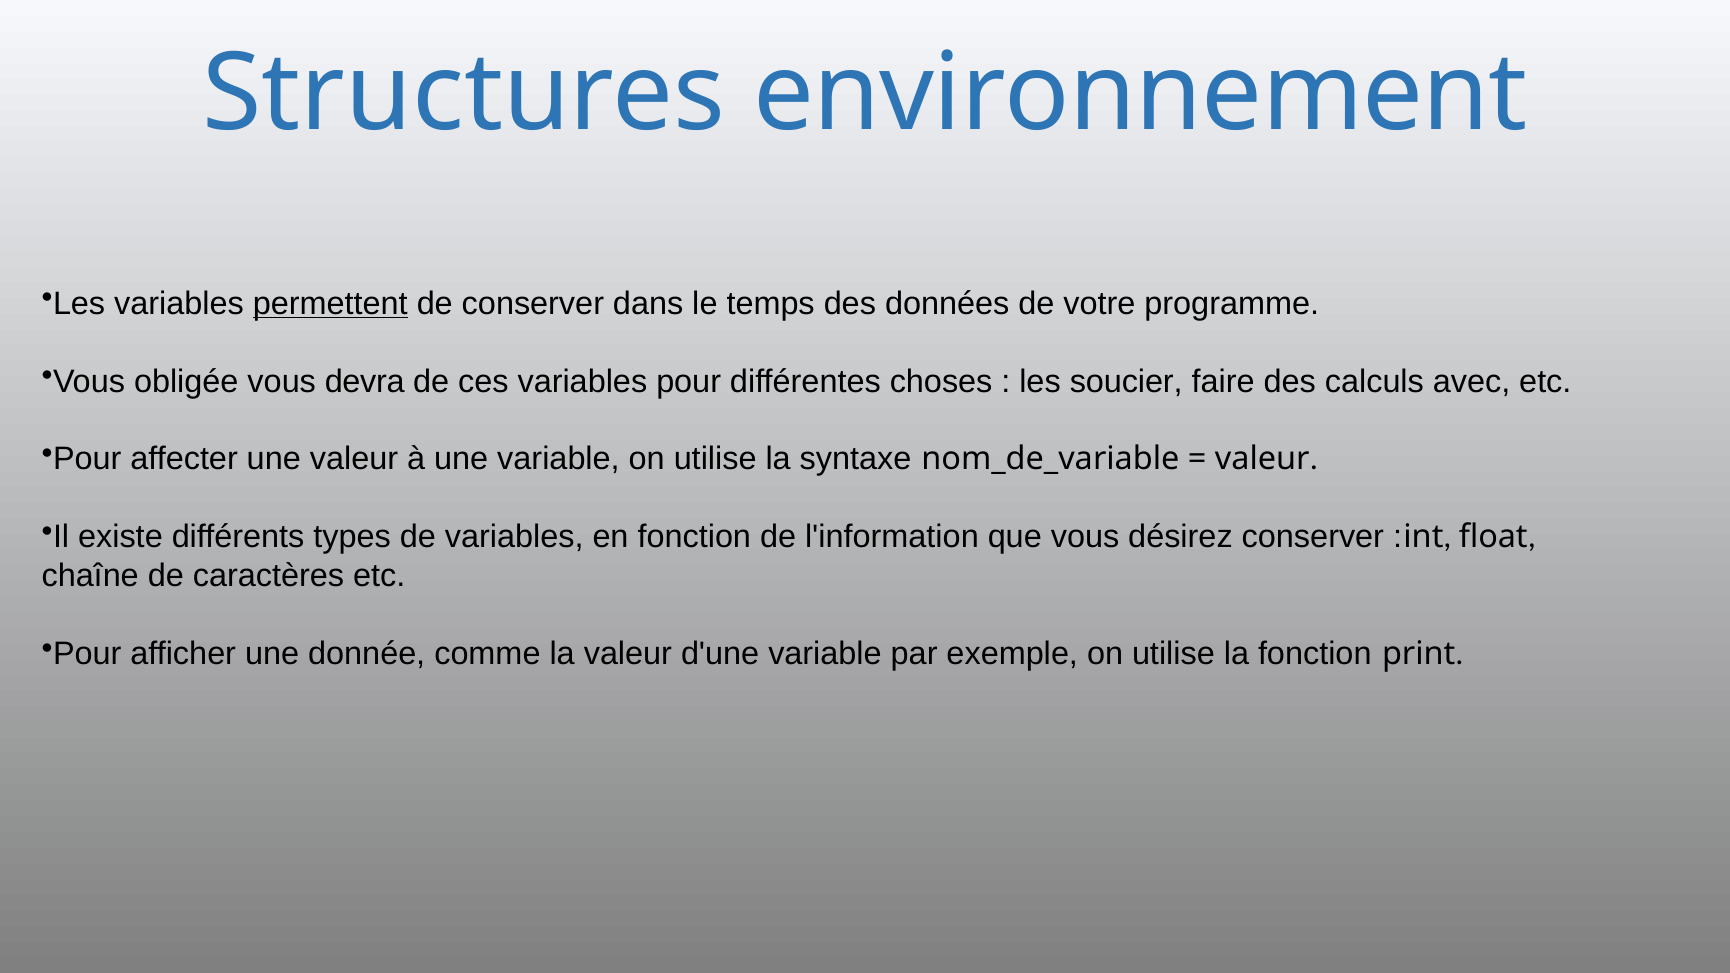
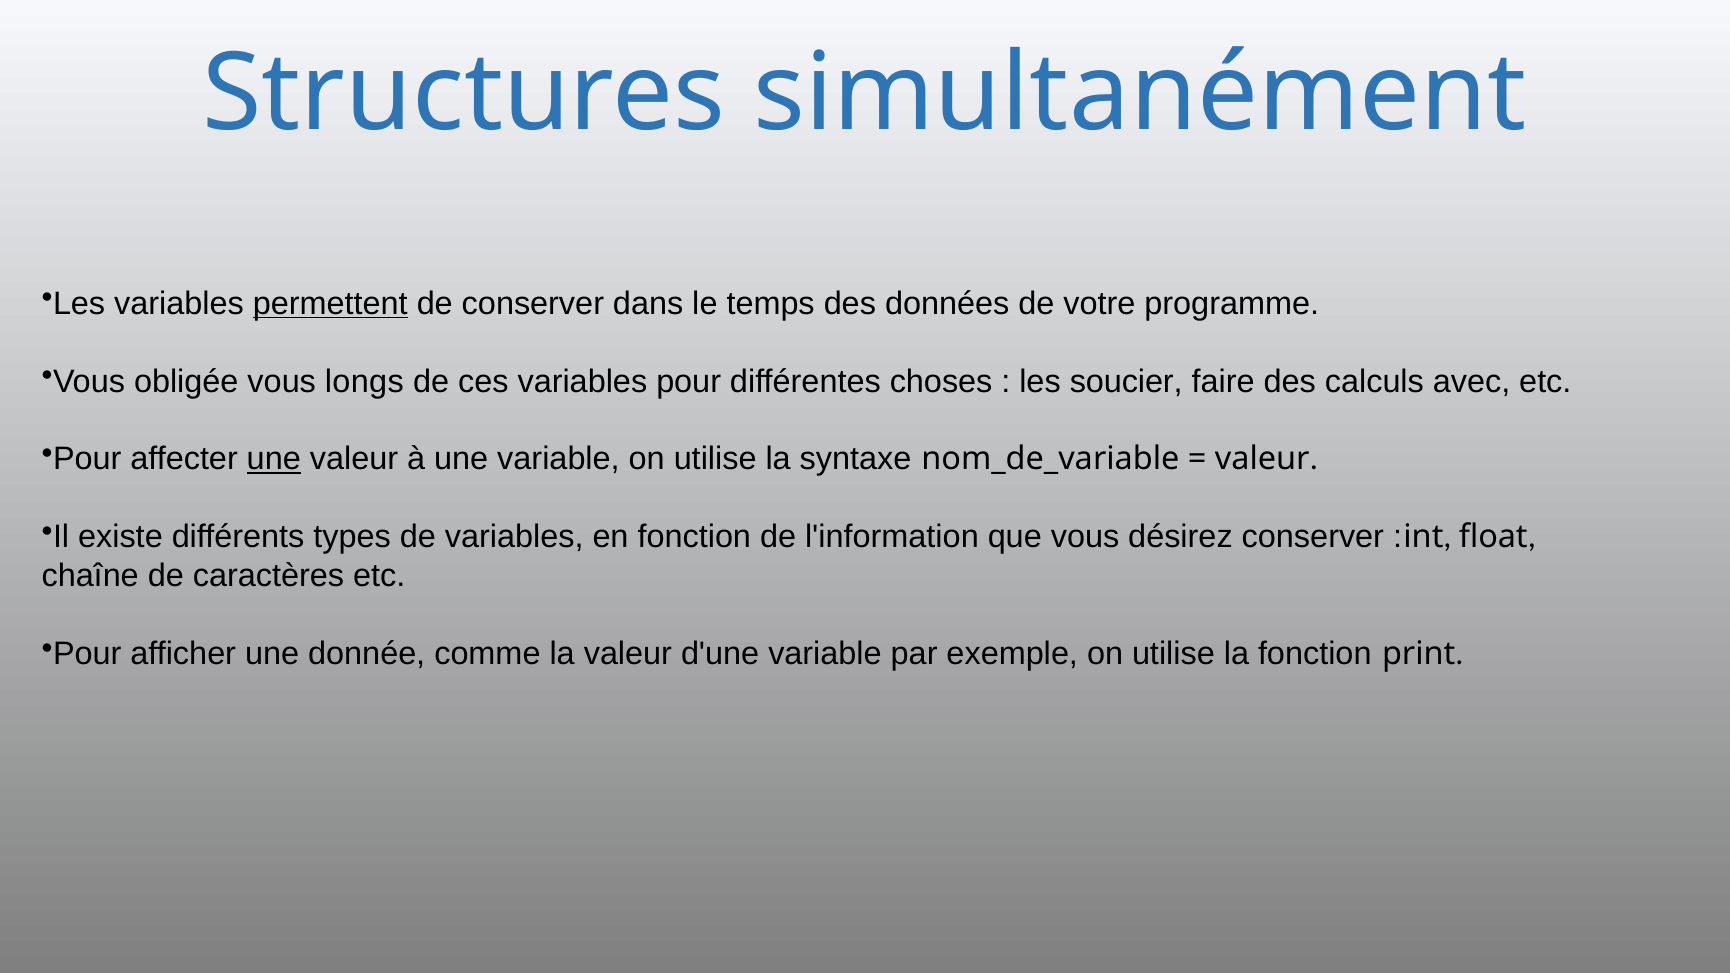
environnement: environnement -> simultanément (1140, 93)
devra: devra -> longs (364, 381)
une underline: none -> present (274, 459)
